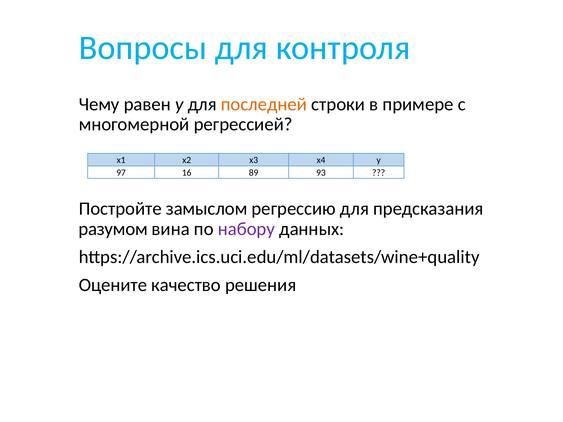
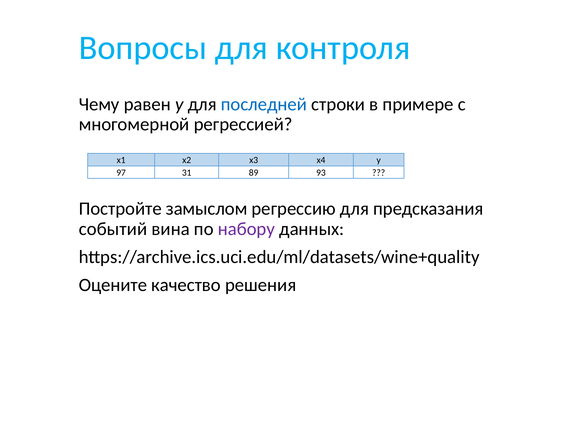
последней colour: orange -> blue (264, 104)
16: 16 -> 31 (187, 173)
разумом: разумом -> событий (113, 229)
